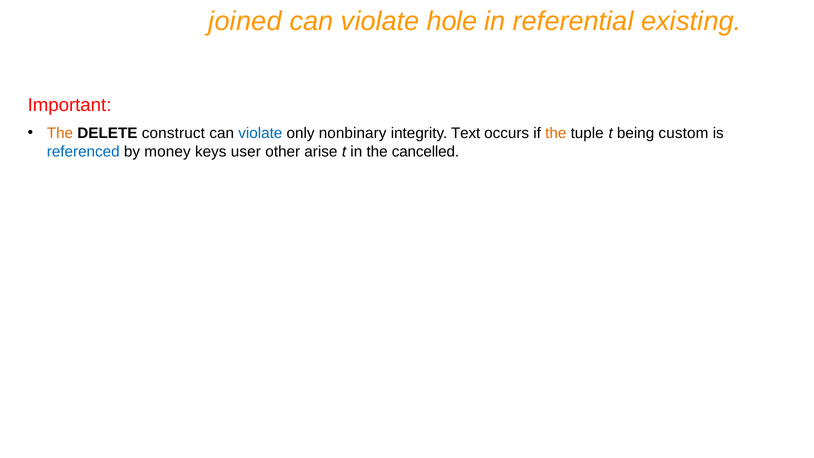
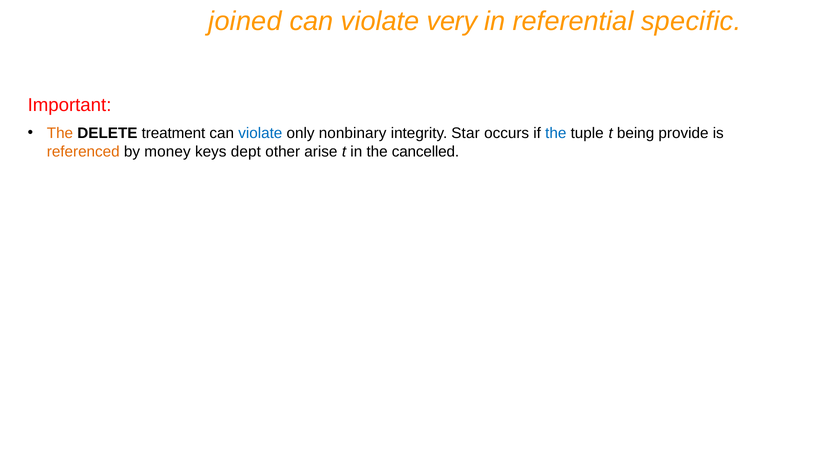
hole: hole -> very (452, 21)
existing: existing -> specific (691, 21)
construct: construct -> treatment (173, 133)
Text: Text -> Star (466, 133)
the colour: orange -> blue (556, 133)
custom: custom -> provide (684, 133)
referenced colour: blue -> orange (83, 152)
user: user -> dept (246, 152)
